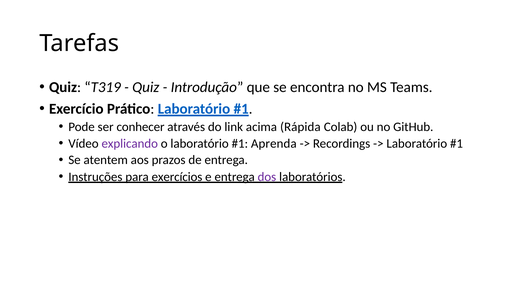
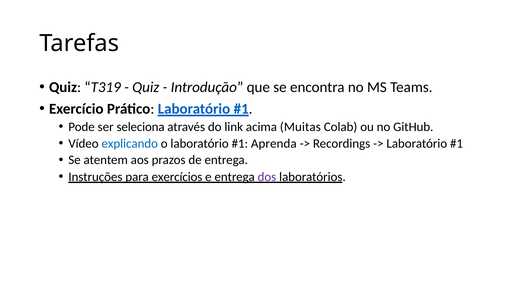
conhecer: conhecer -> seleciona (141, 127)
Rápida: Rápida -> Muitas (300, 127)
explicando colour: purple -> blue (130, 144)
